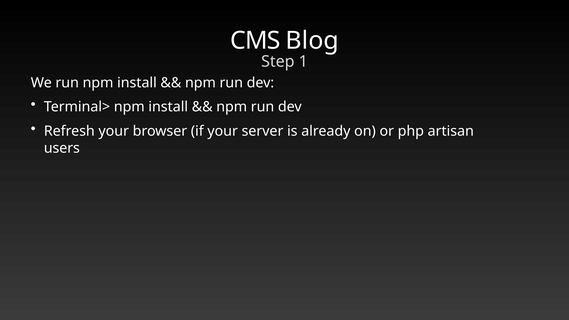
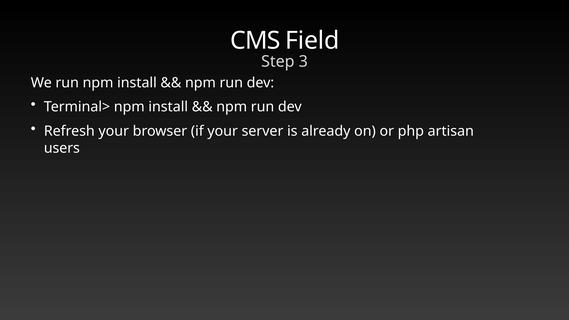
Blog: Blog -> Field (312, 41)
1: 1 -> 3 (303, 62)
